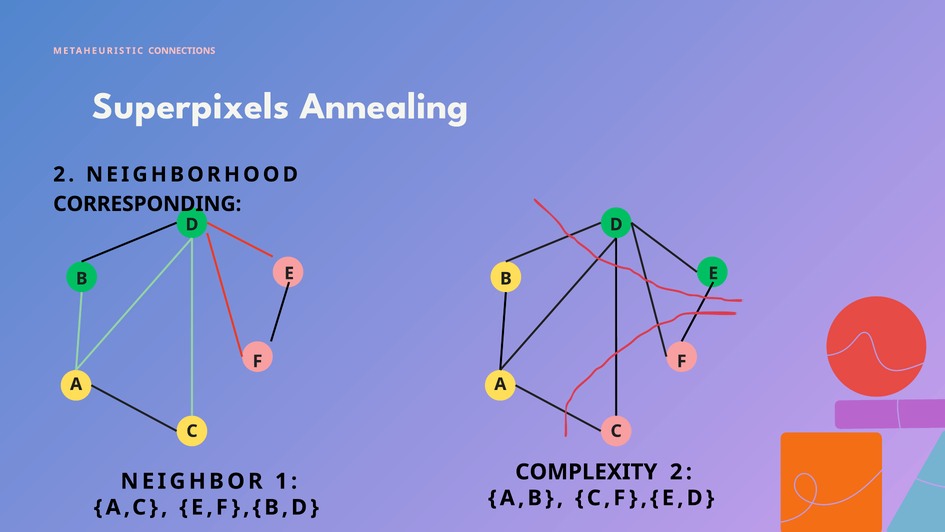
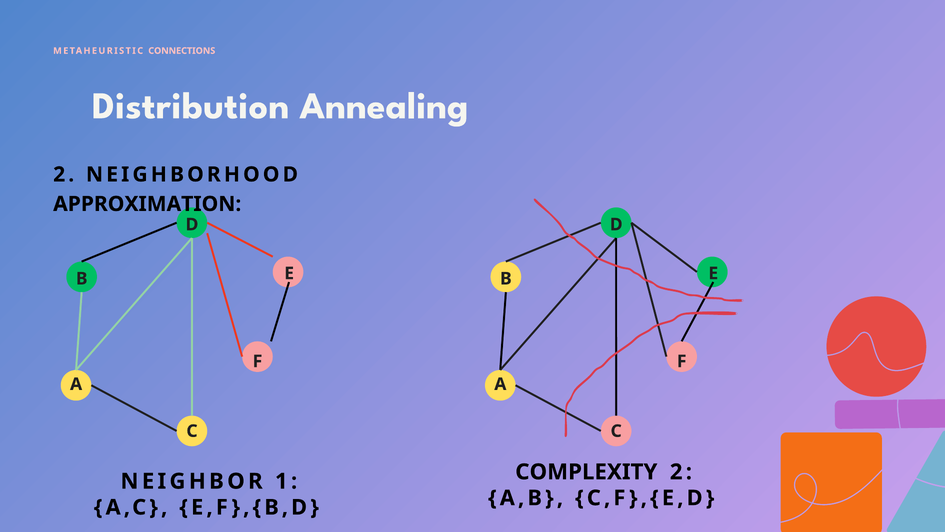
Superpixels: Superpixels -> Distribution (191, 106)
CORRESPONDING: CORRESPONDING -> APPROXIMATION (147, 204)
